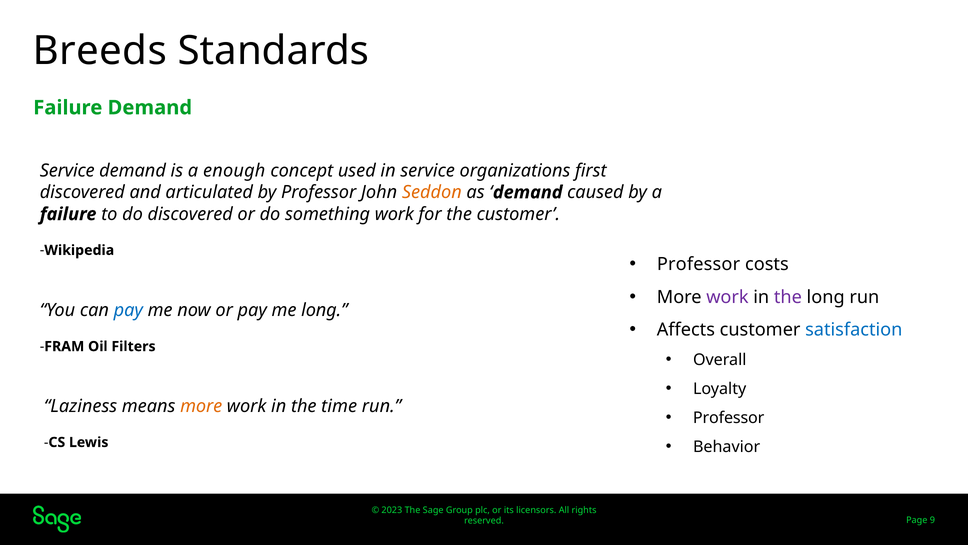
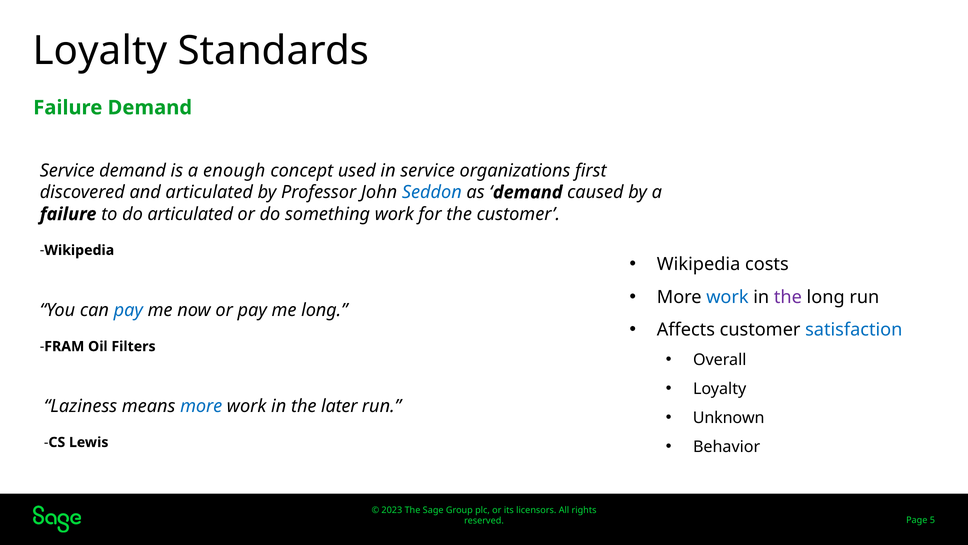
Breeds: Breeds -> Loyalty (100, 51)
Seddon colour: orange -> blue (432, 192)
do discovered: discovered -> articulated (190, 214)
Professor: Professor -> Wikipedia (699, 264)
work colour: purple -> blue (727, 297)
more colour: orange -> blue (201, 406)
time: time -> later (339, 406)
Professor: Professor -> Unknown (729, 418)
9: 9 -> 5 (932, 520)
